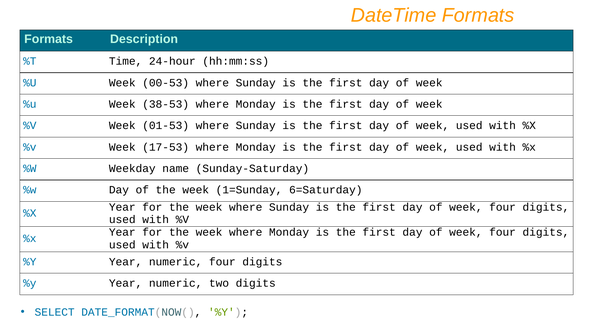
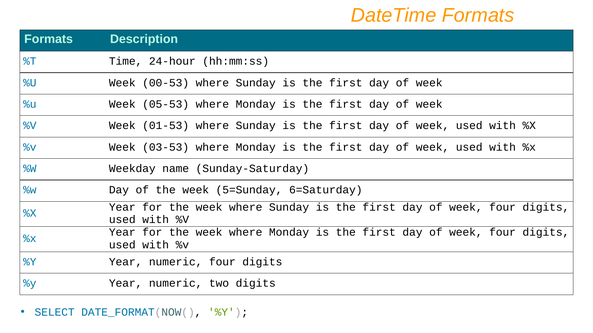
38-53: 38-53 -> 05-53 (166, 104)
17-53: 17-53 -> 03-53 (166, 147)
1=Sunday: 1=Sunday -> 5=Sunday (249, 190)
